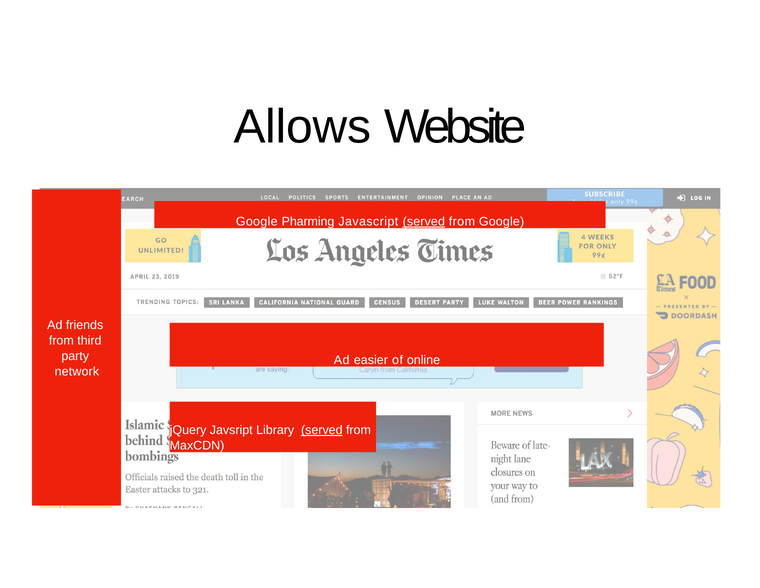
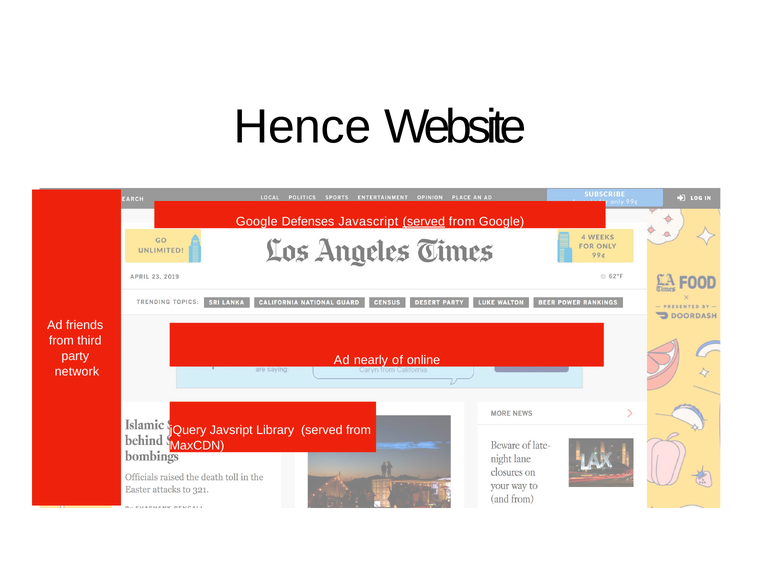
Allows: Allows -> Hence (302, 127)
Pharming: Pharming -> Defenses (308, 221)
easier: easier -> nearly (371, 359)
served underline: present -> none (322, 430)
